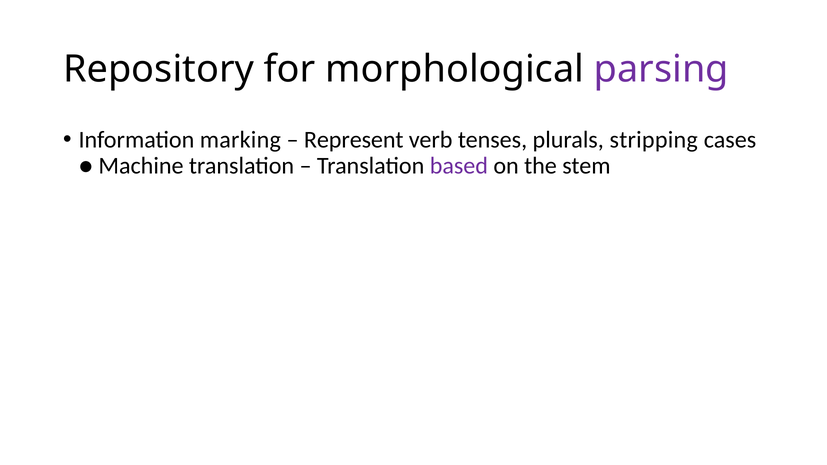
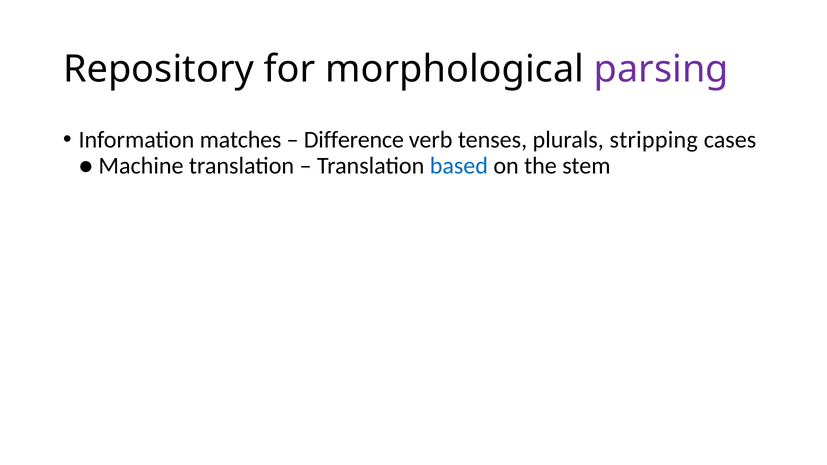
marking: marking -> matches (241, 140)
Represent: Represent -> Difference (354, 140)
based colour: purple -> blue (459, 166)
